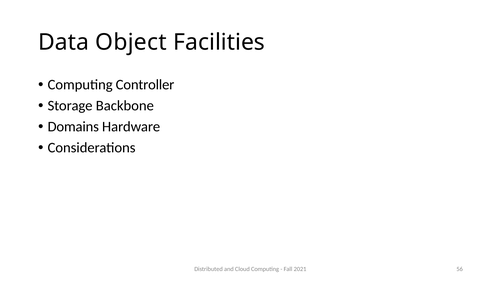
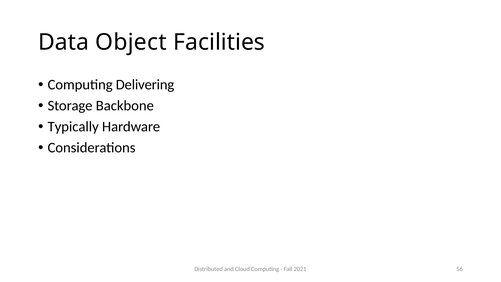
Controller: Controller -> Delivering (145, 85)
Domains: Domains -> Typically (73, 127)
